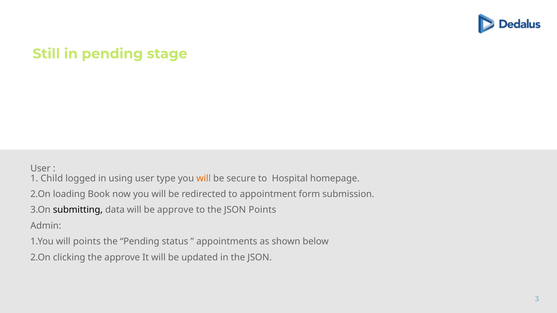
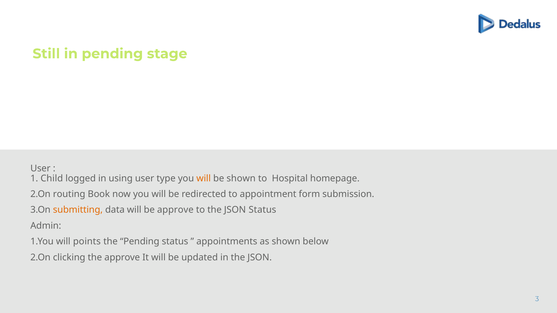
be secure: secure -> shown (241, 178)
loading: loading -> routing (69, 194)
submitting colour: black -> orange (78, 210)
JSON Points: Points -> Status (262, 210)
